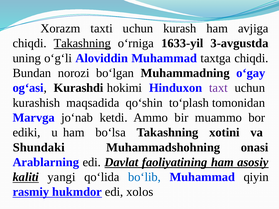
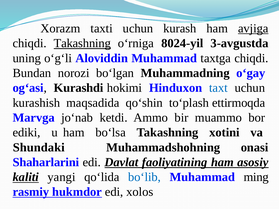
avjiga underline: none -> present (253, 28)
1633-yil: 1633-yil -> 8024-yil (182, 43)
taxt colour: purple -> blue (218, 88)
tomonidan: tomonidan -> ettirmoqda (239, 103)
Arablarning: Arablarning -> Shaharlarini (46, 162)
qiyin: qiyin -> ming (256, 177)
